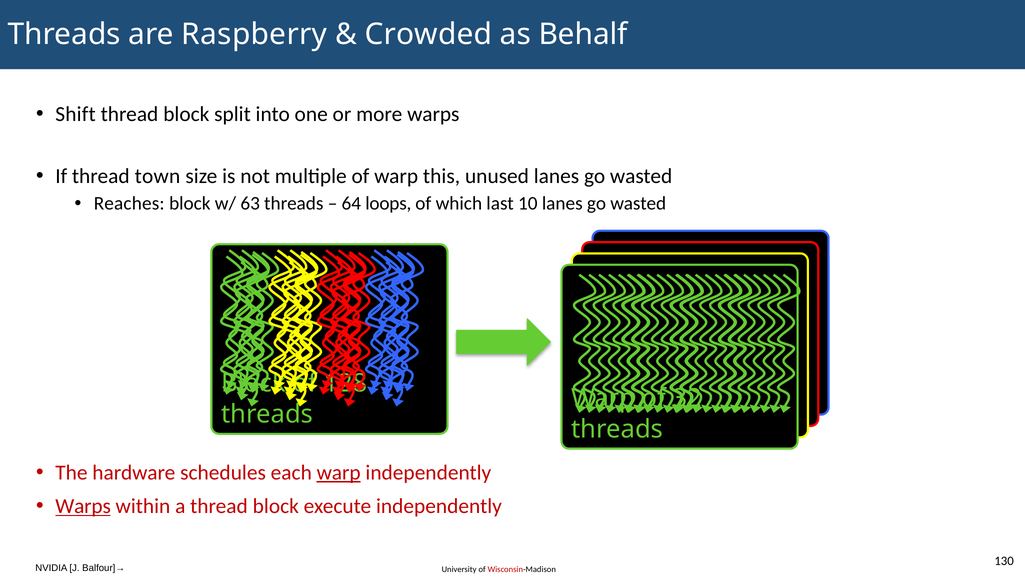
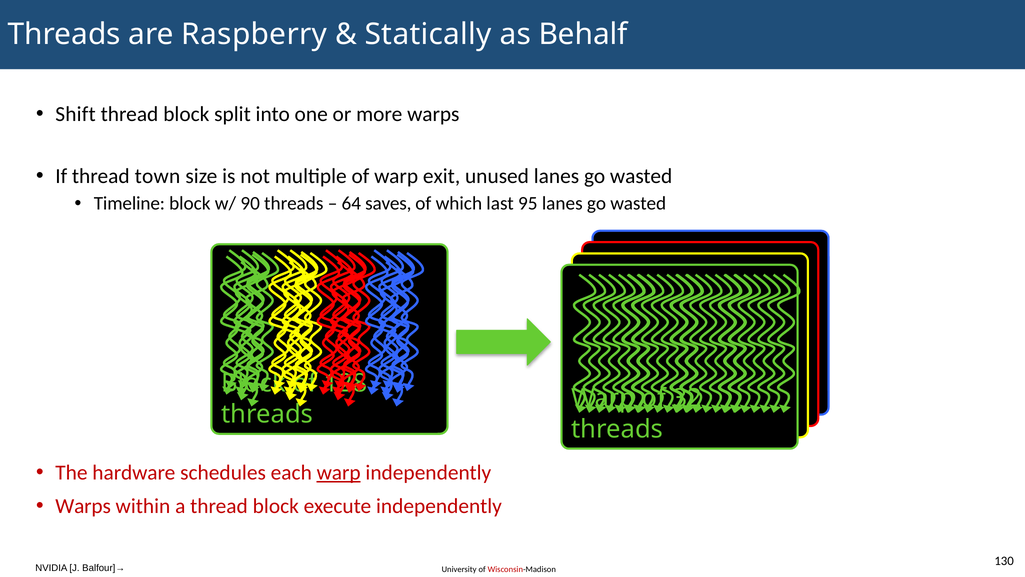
Crowded: Crowded -> Statically (428, 34)
this: this -> exit (442, 176)
Reaches: Reaches -> Timeline (129, 203)
63: 63 -> 90 (250, 203)
loops: loops -> saves (388, 203)
10: 10 -> 95 (528, 203)
Warps underline: present -> none (83, 506)
